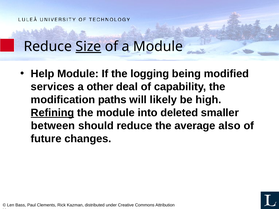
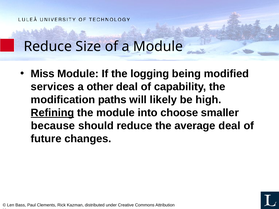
Size underline: present -> none (88, 47)
Help: Help -> Miss (43, 74)
deleted: deleted -> choose (179, 113)
between: between -> because (53, 126)
average also: also -> deal (229, 126)
